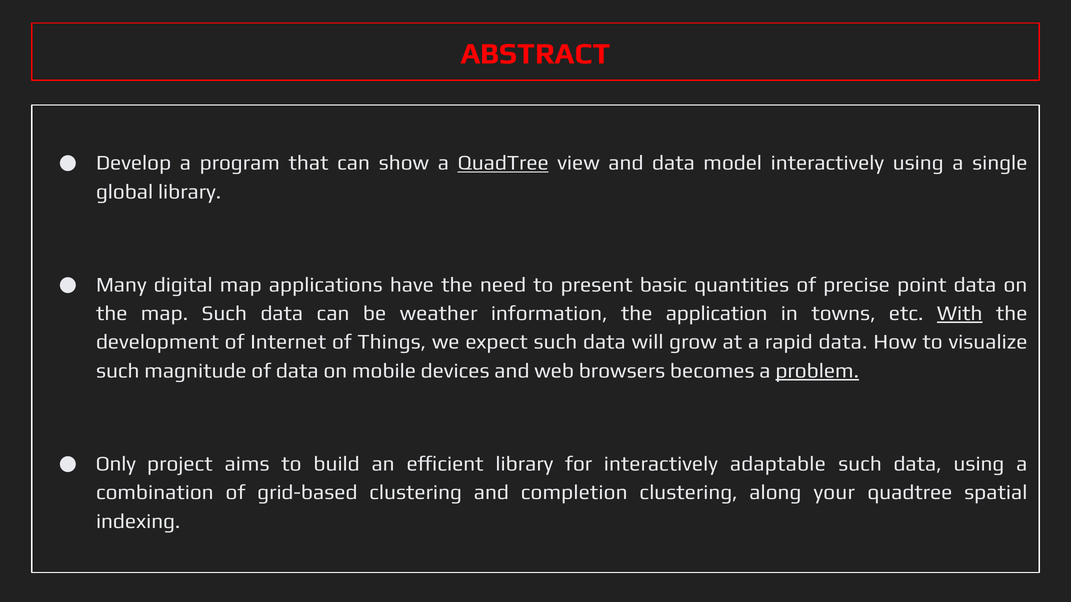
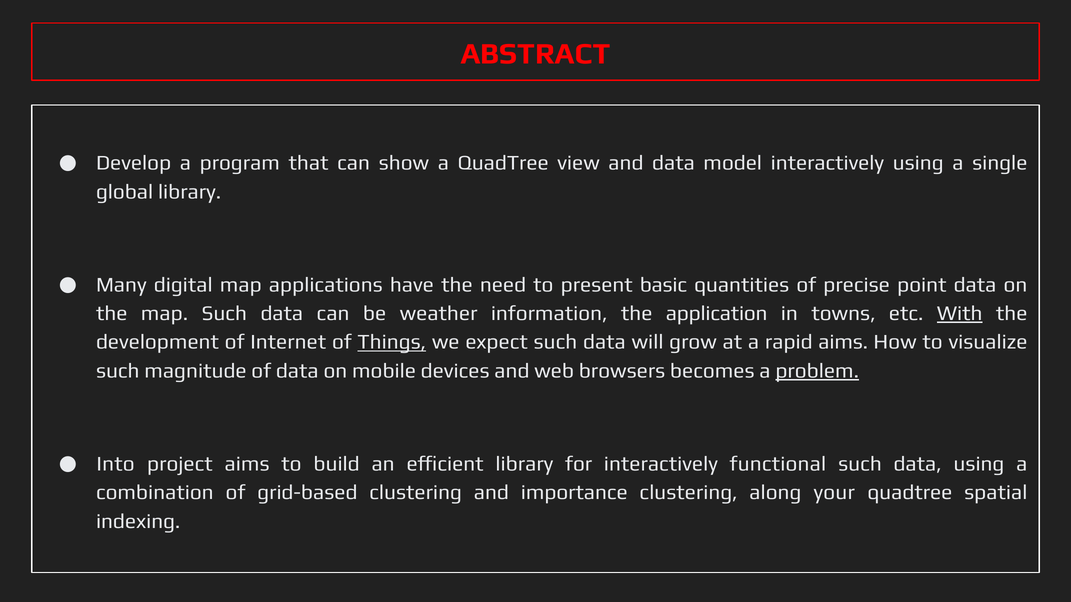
QuadTree underline: present -> none (503, 163)
Things underline: none -> present (392, 342)
rapid data: data -> aims (843, 342)
Only: Only -> Into (116, 464)
adaptable: adaptable -> functional (778, 464)
completion: completion -> importance (574, 493)
